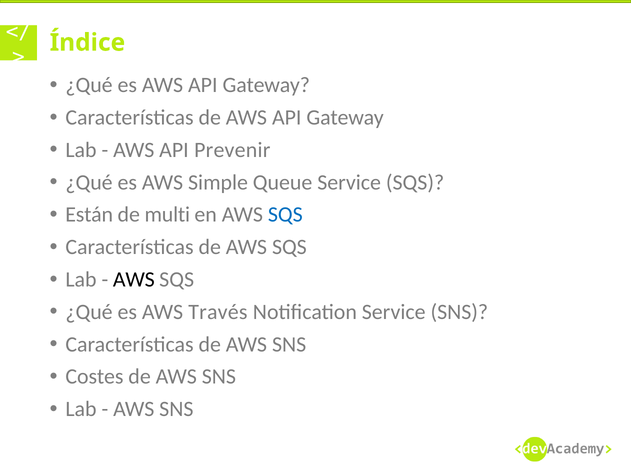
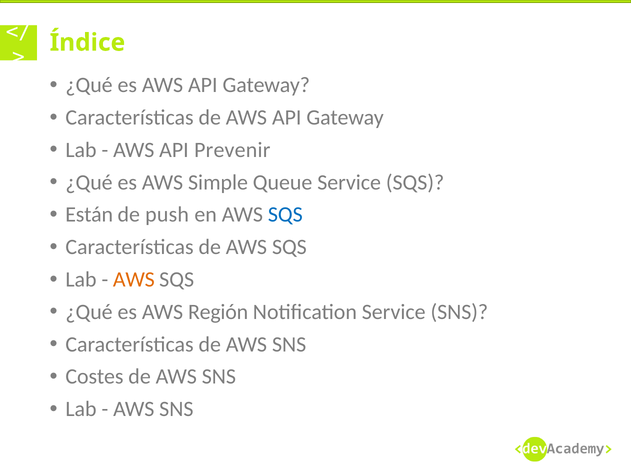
multi: multi -> push (167, 215)
AWS colour: black -> orange (134, 280)
Través: Través -> Región (218, 312)
